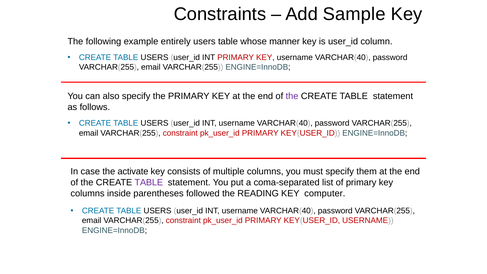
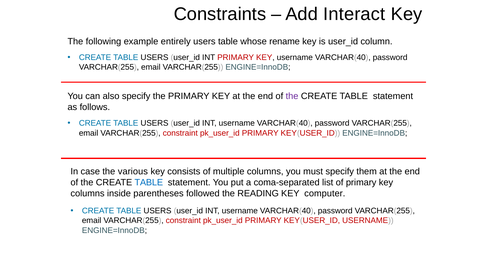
Sample: Sample -> Interact (354, 14)
manner: manner -> rename (285, 41)
activate: activate -> various (133, 172)
TABLE colour: purple -> blue (149, 182)
